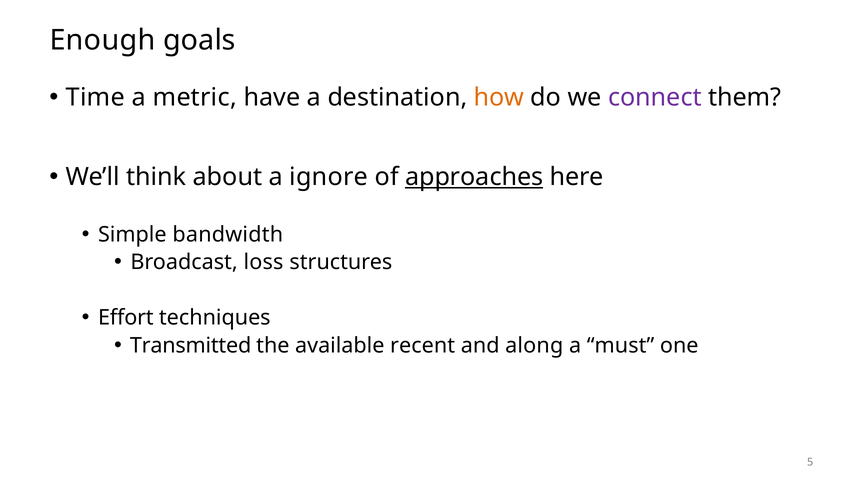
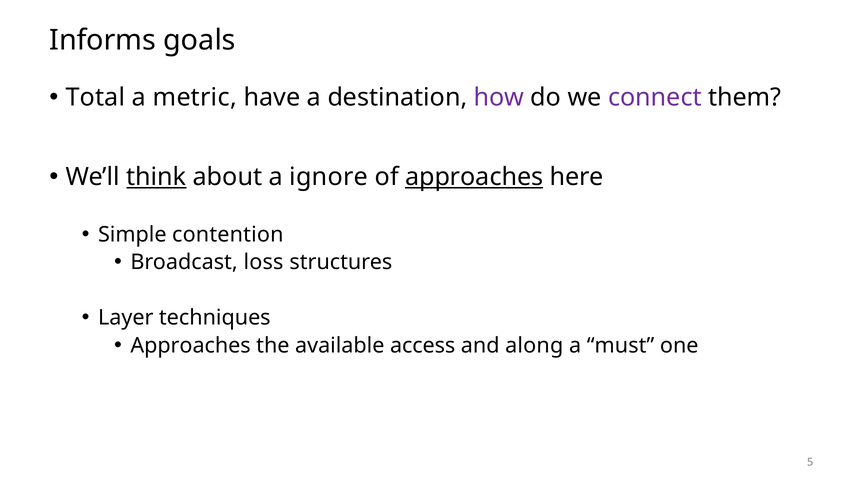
Enough: Enough -> Informs (103, 40)
Time: Time -> Total (95, 98)
how colour: orange -> purple (499, 98)
think underline: none -> present (156, 177)
bandwidth: bandwidth -> contention (228, 235)
Effort: Effort -> Layer (126, 318)
Transmitted: Transmitted -> Approaches (191, 346)
recent: recent -> access (423, 346)
